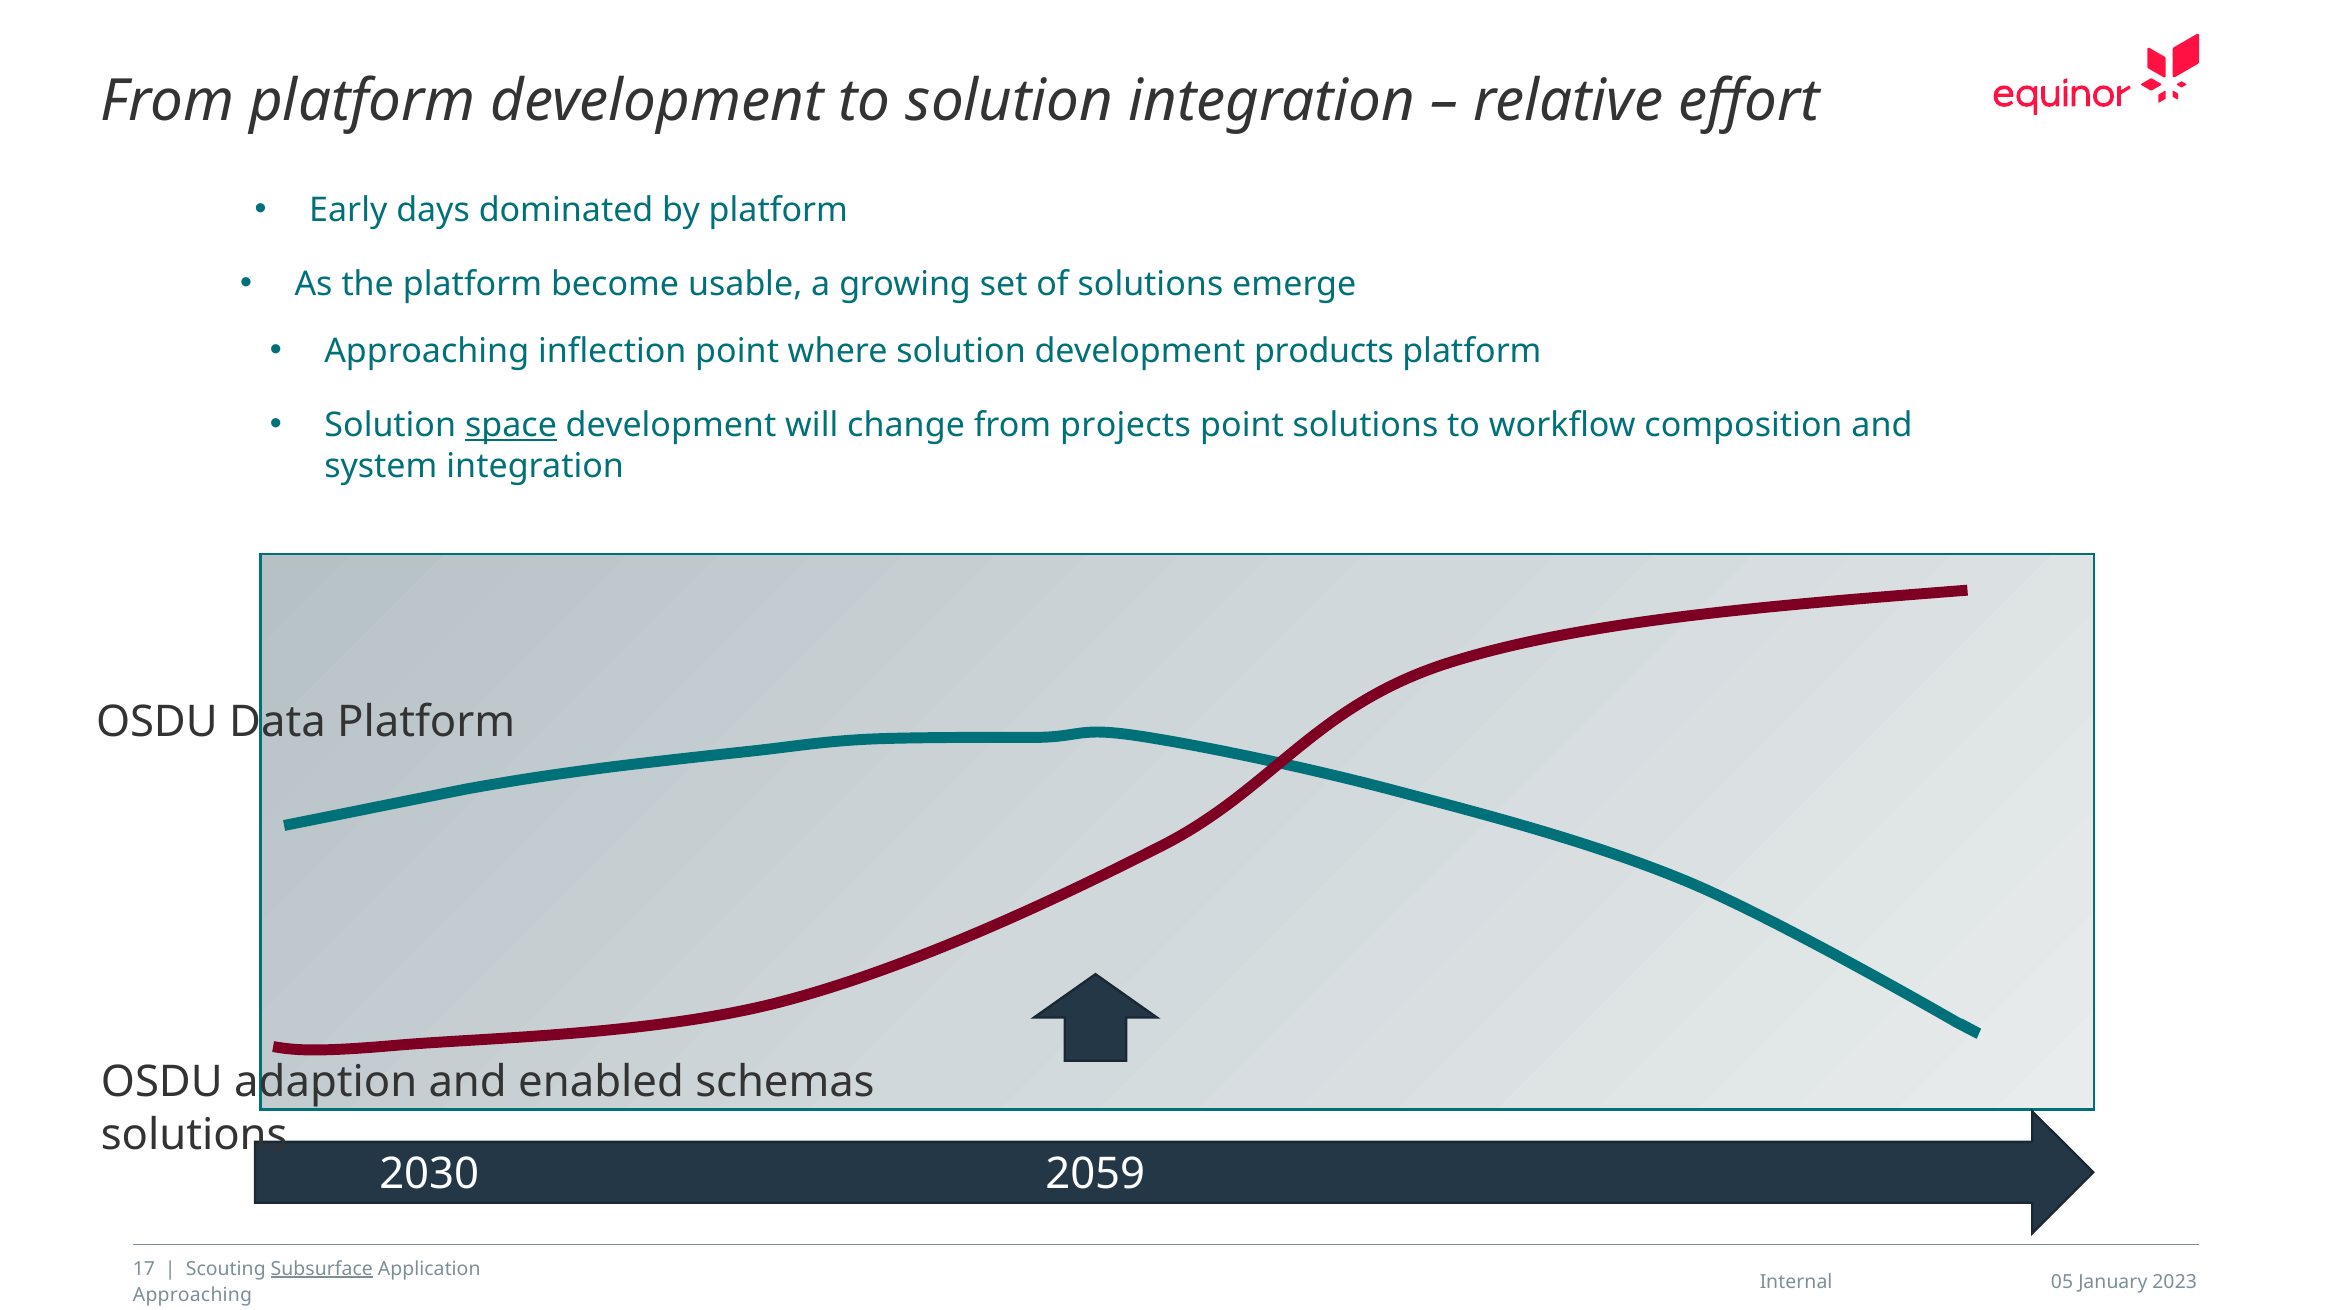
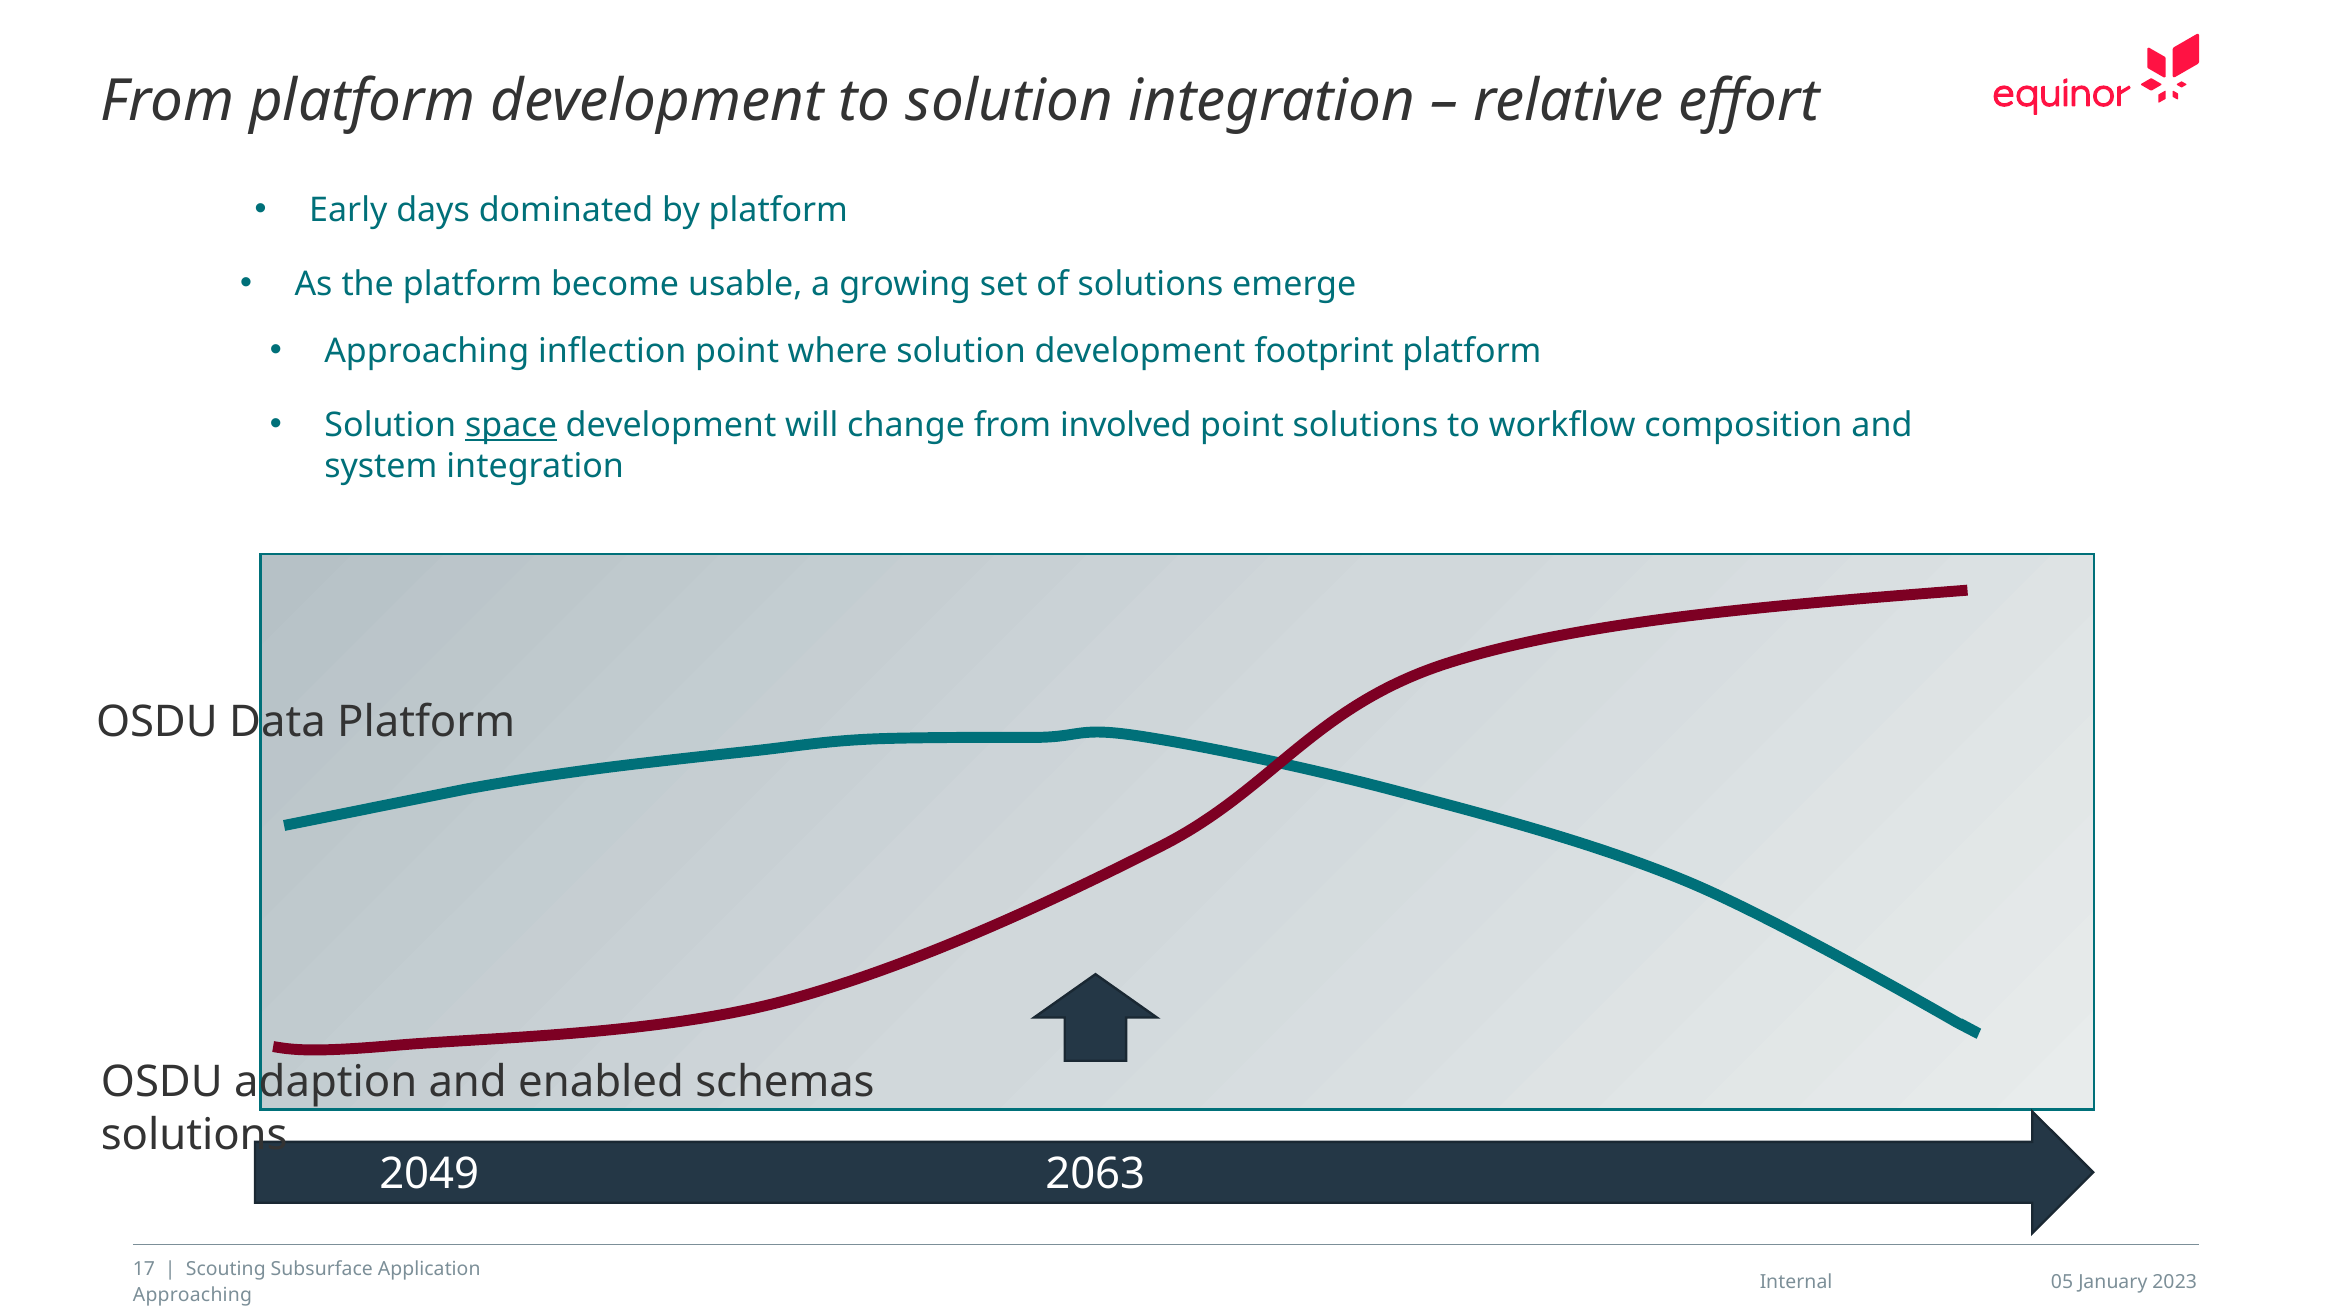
products: products -> footprint (1324, 351)
projects: projects -> involved (1126, 426)
2030: 2030 -> 2049 (429, 1175)
2059: 2059 -> 2063 (1095, 1175)
Subsurface underline: present -> none (322, 1269)
